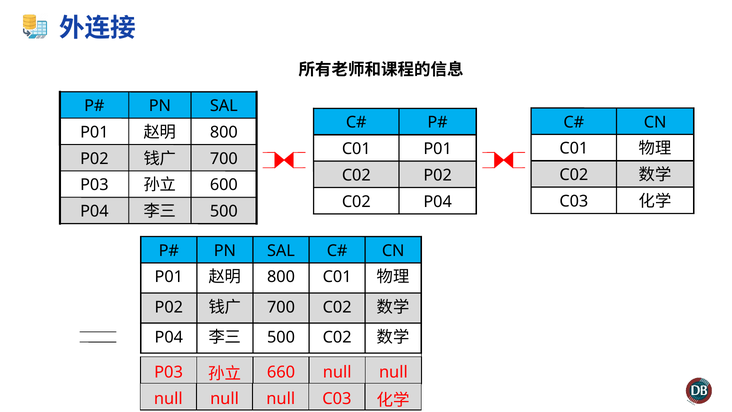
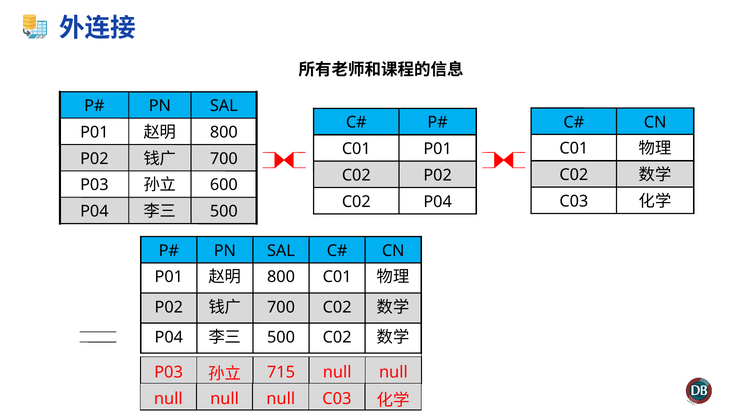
660: 660 -> 715 (281, 372)
